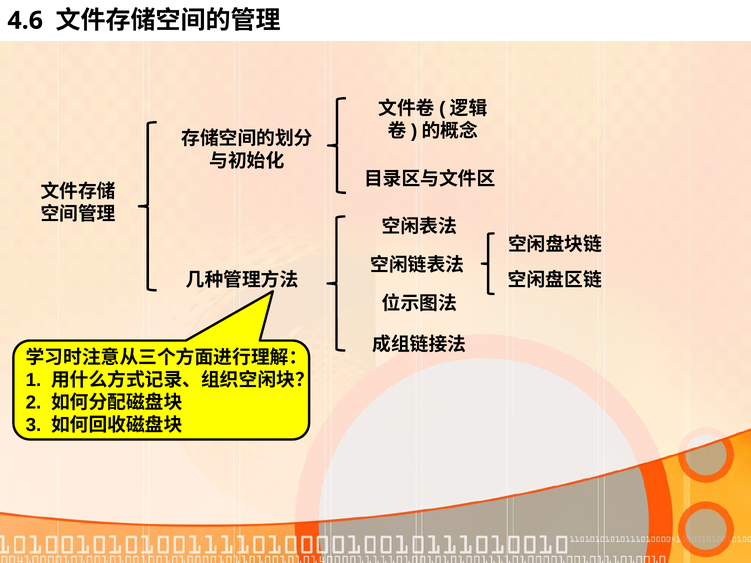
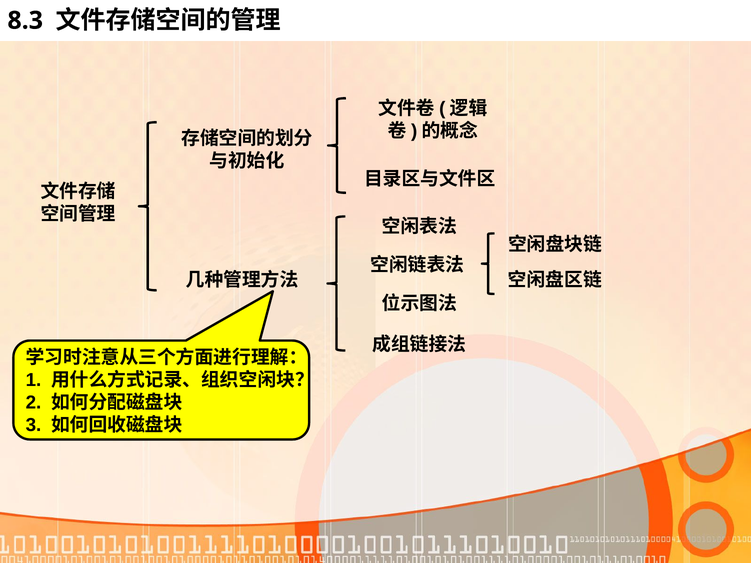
4.6: 4.6 -> 8.3 (25, 21)
